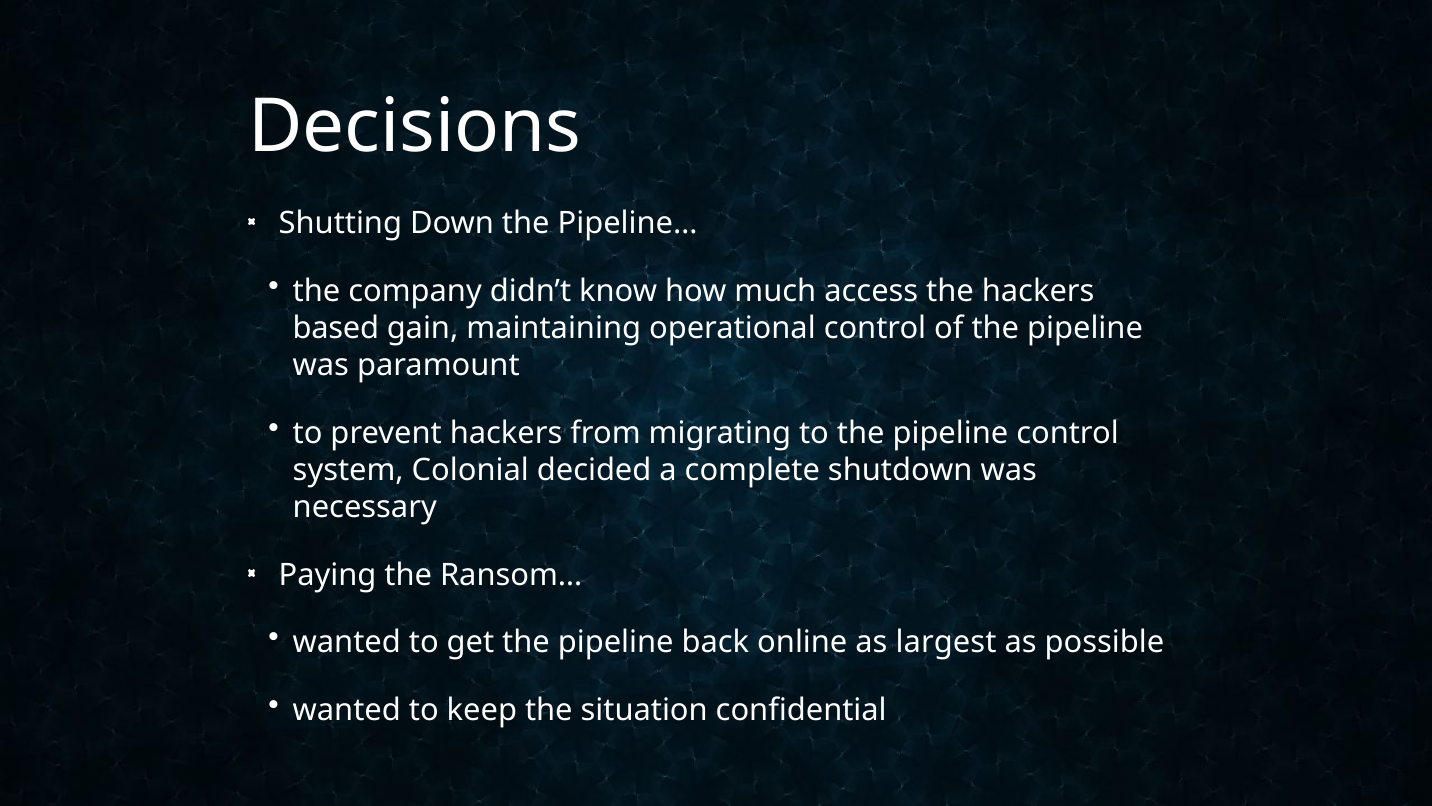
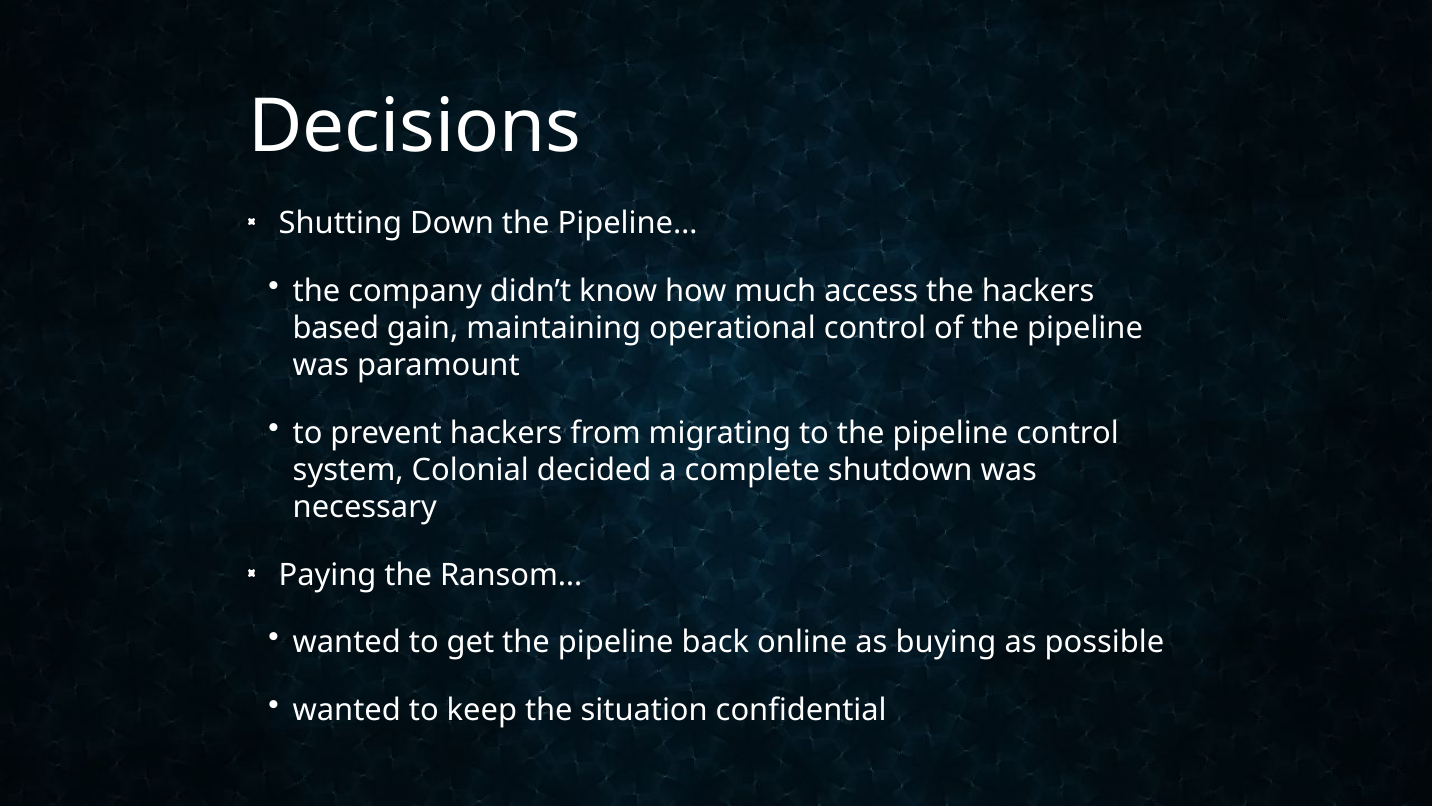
largest: largest -> buying (946, 642)
